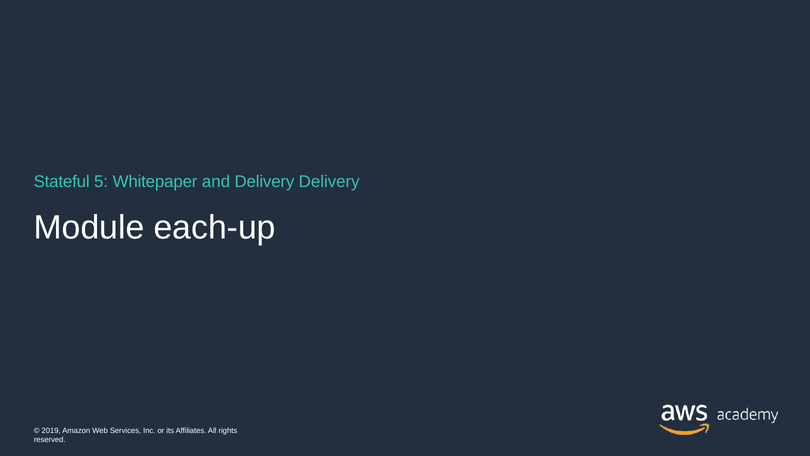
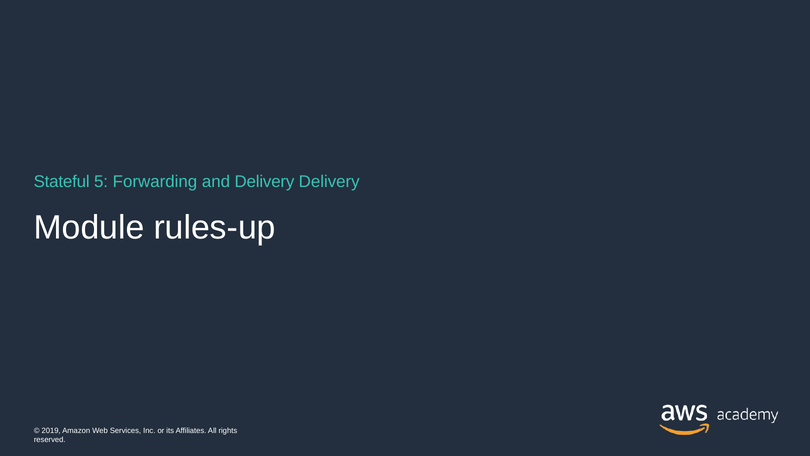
Whitepaper: Whitepaper -> Forwarding (155, 182)
each-up: each-up -> rules-up (215, 228)
